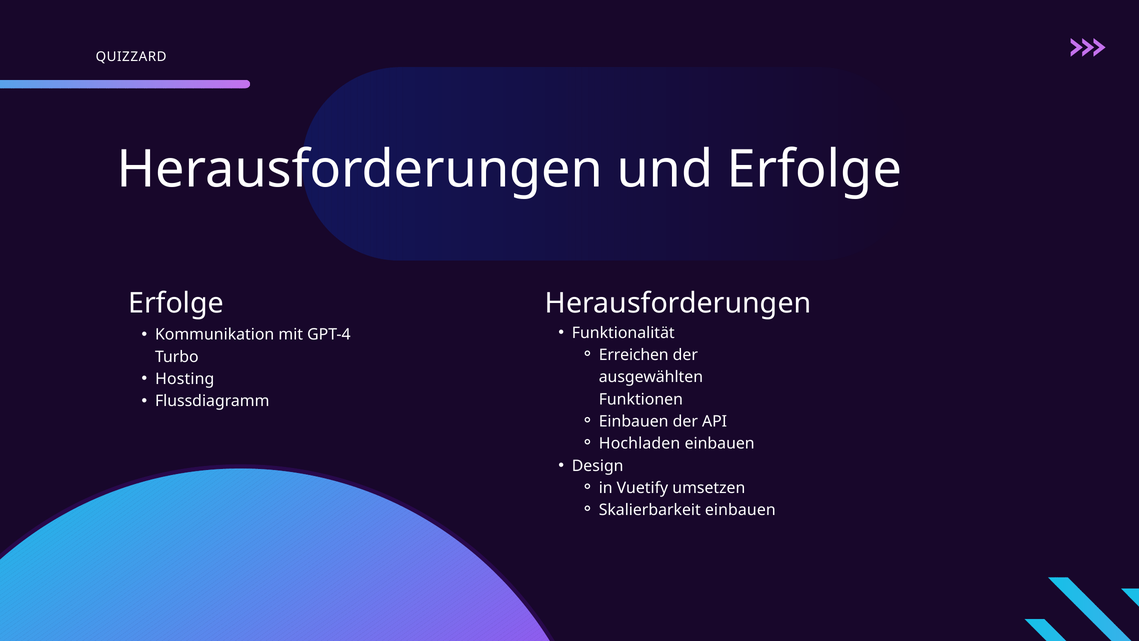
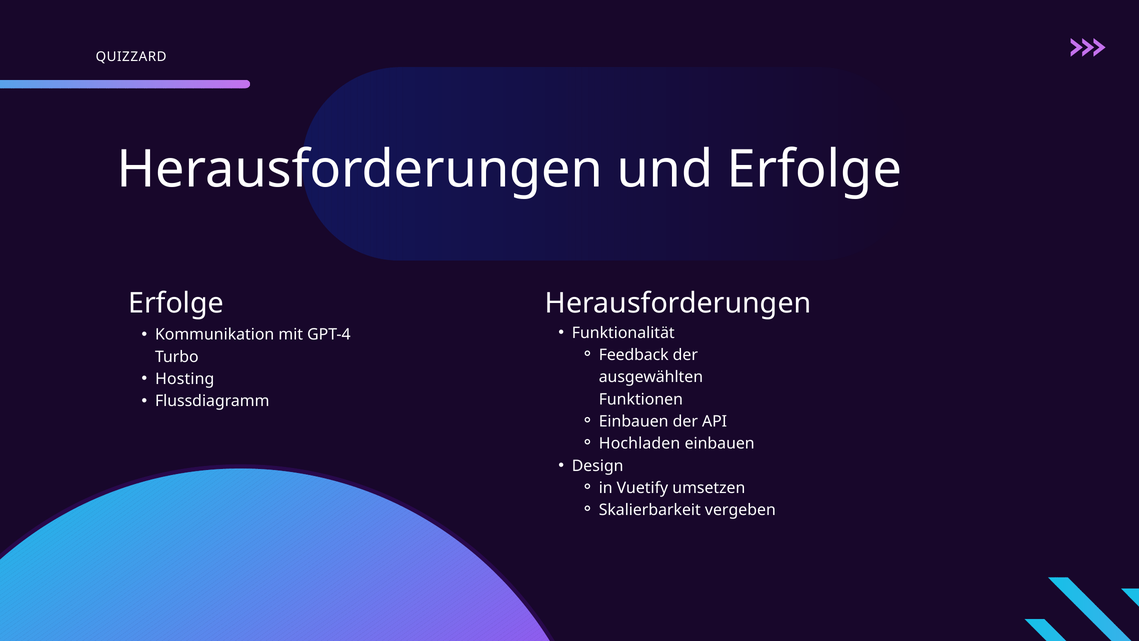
Erreichen: Erreichen -> Feedback (634, 355)
Skalierbarkeit einbauen: einbauen -> vergeben (740, 510)
